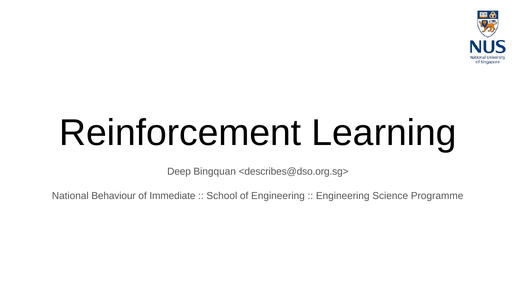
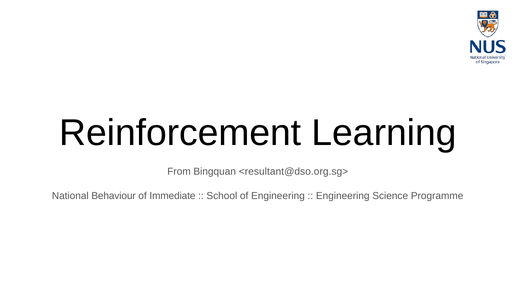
Deep: Deep -> From (179, 172)
<describes@dso.org.sg>: <describes@dso.org.sg> -> <resultant@dso.org.sg> (294, 172)
